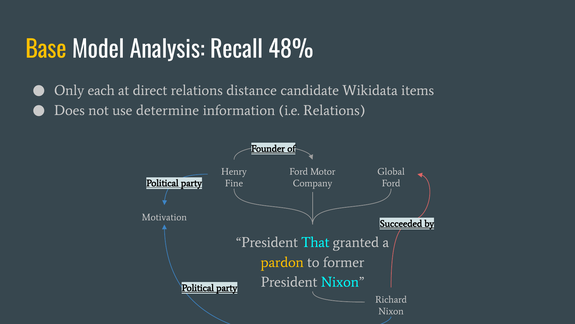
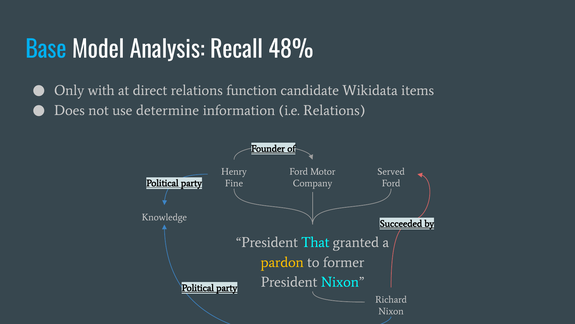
Base colour: yellow -> light blue (46, 50)
each: each -> with (101, 90)
distance: distance -> function (252, 90)
Global: Global -> Served (391, 171)
Motivation: Motivation -> Knowledge (164, 217)
